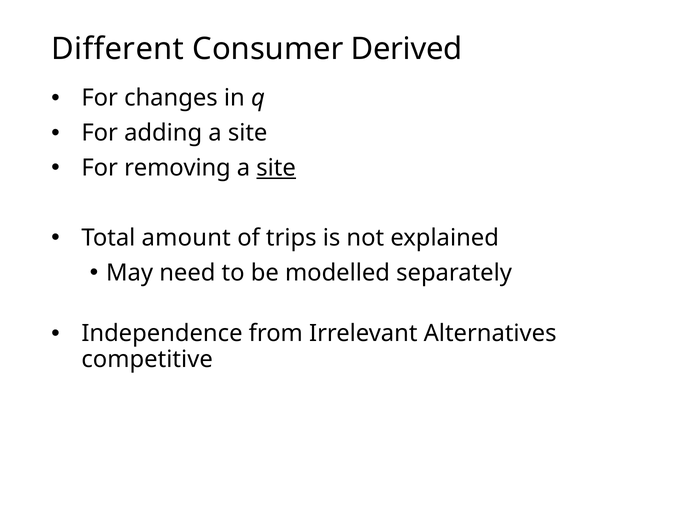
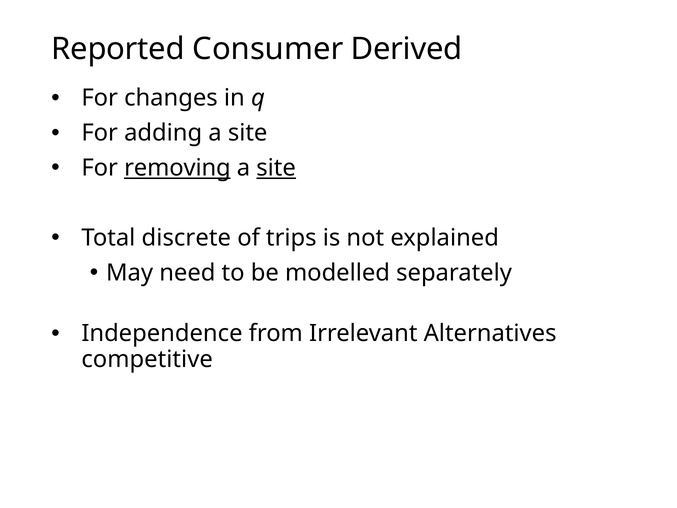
Different: Different -> Reported (118, 49)
removing underline: none -> present (177, 168)
amount: amount -> discrete (186, 238)
